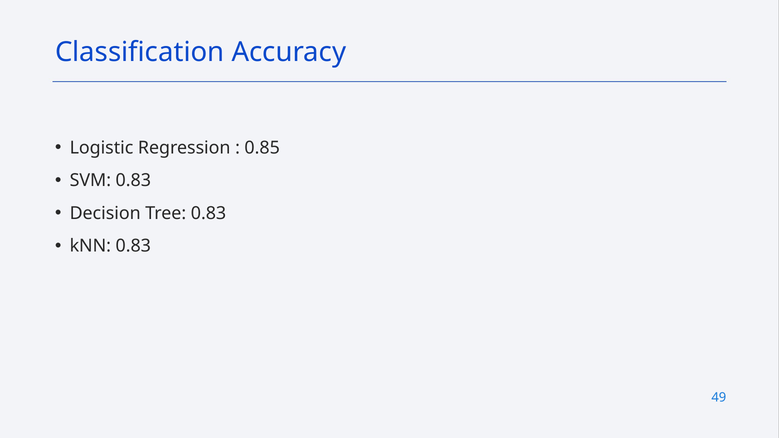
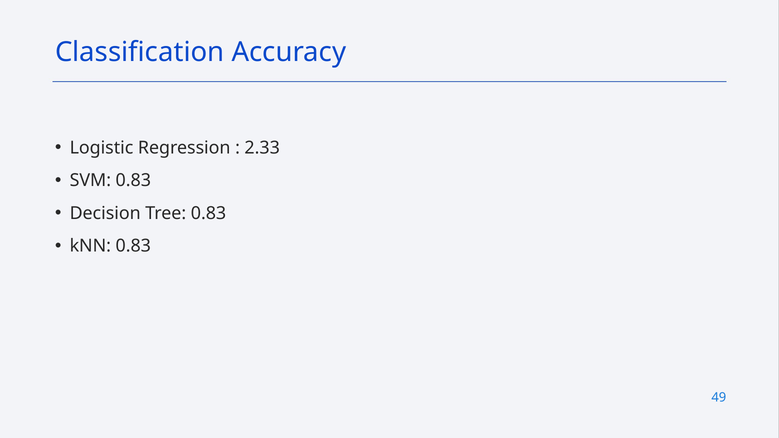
0.85: 0.85 -> 2.33 (262, 148)
